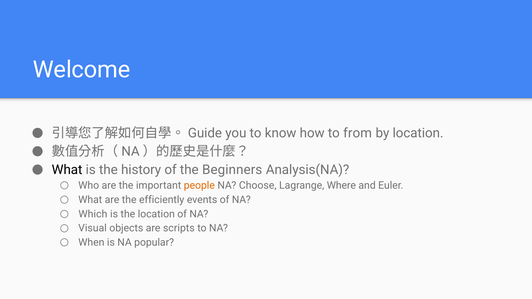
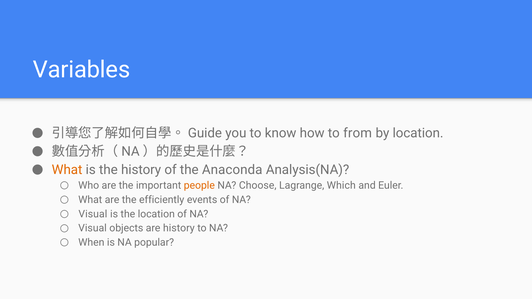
Welcome: Welcome -> Variables (82, 70)
What colour: black -> orange (67, 170)
Beginners: Beginners -> Anaconda (232, 170)
Where: Where -> Which (341, 186)
Which: Which -> Visual (93, 214)
are scripts: scripts -> history (179, 228)
